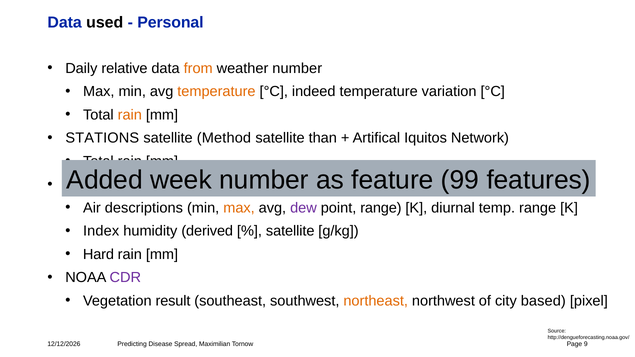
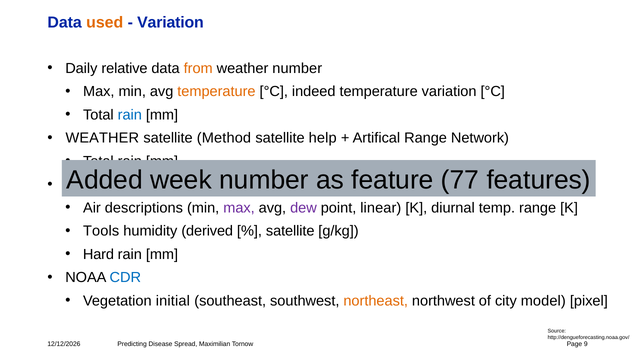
used colour: black -> orange (105, 22)
Personal: Personal -> Variation (170, 22)
rain colour: orange -> blue (130, 115)
STATIONS: STATIONS -> WEATHER (102, 138)
than: than -> help (323, 138)
Artifical Iquitos: Iquitos -> Range (426, 138)
99: 99 -> 77 (460, 180)
max colour: orange -> purple (239, 208)
point range: range -> linear (381, 208)
Index: Index -> Tools (101, 231)
CDR colour: purple -> blue (125, 278)
result: result -> initial (173, 301)
based: based -> model (543, 301)
